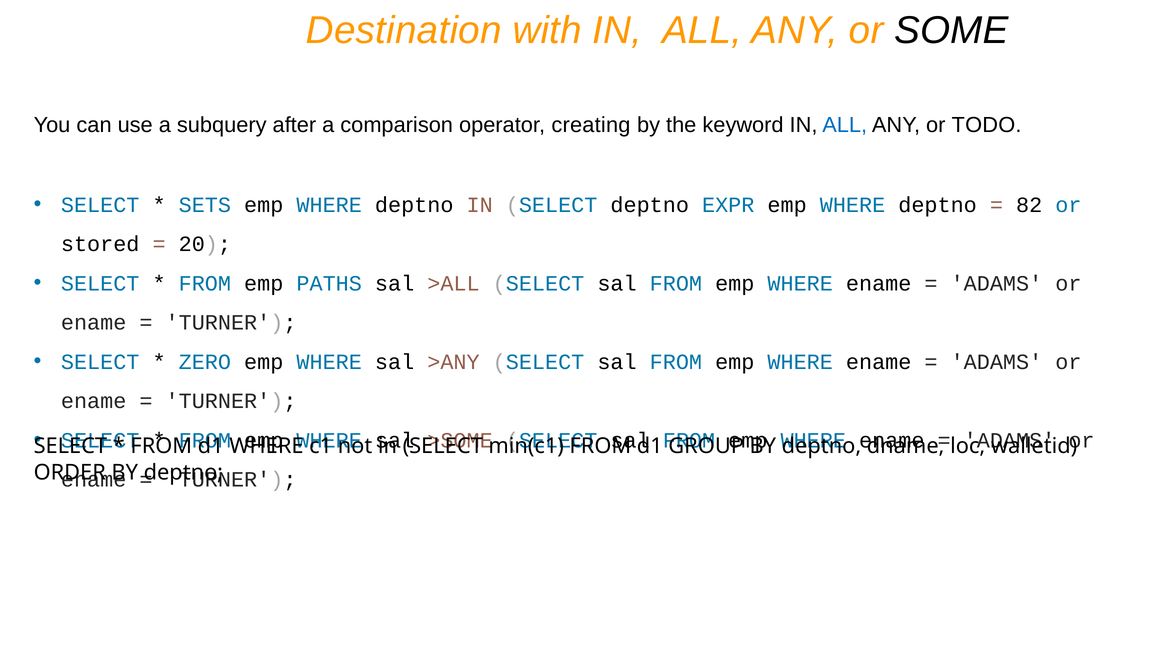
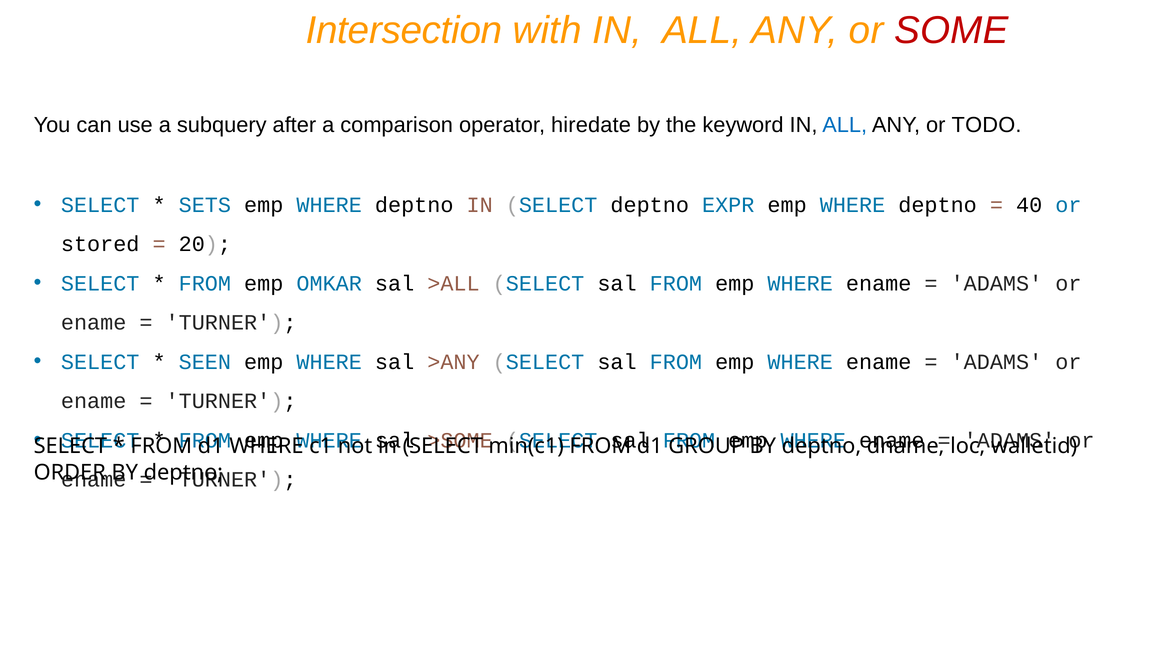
Destination: Destination -> Intersection (404, 30)
SOME colour: black -> red (951, 30)
creating: creating -> hiredate (591, 125)
82: 82 -> 40 (1029, 205)
PATHS: PATHS -> OMKAR (329, 283)
ZERO: ZERO -> SEEN (205, 362)
